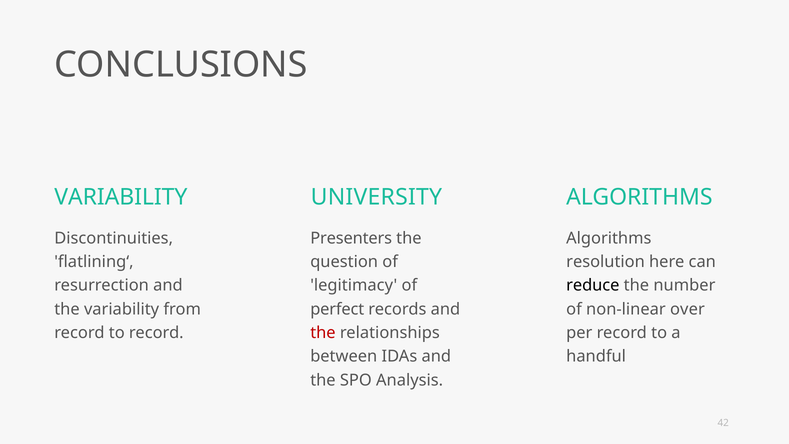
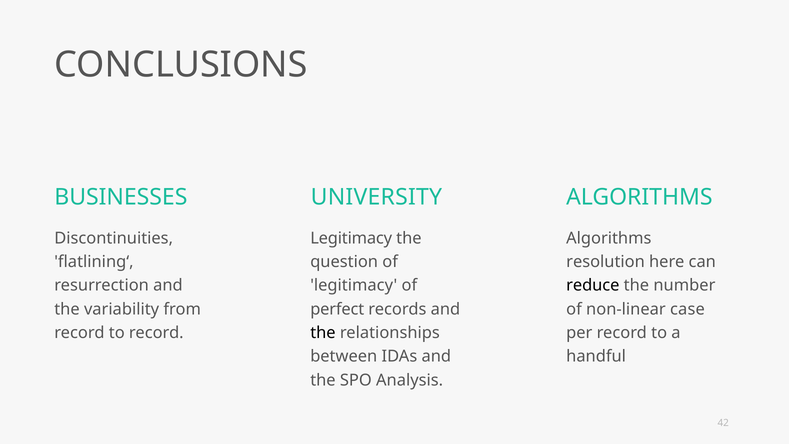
VARIABILITY: VARIABILITY -> BUSINESSES (121, 197)
Presenters: Presenters -> Legitimacy (351, 238)
over: over -> case (687, 309)
the colour: red -> black (323, 333)
